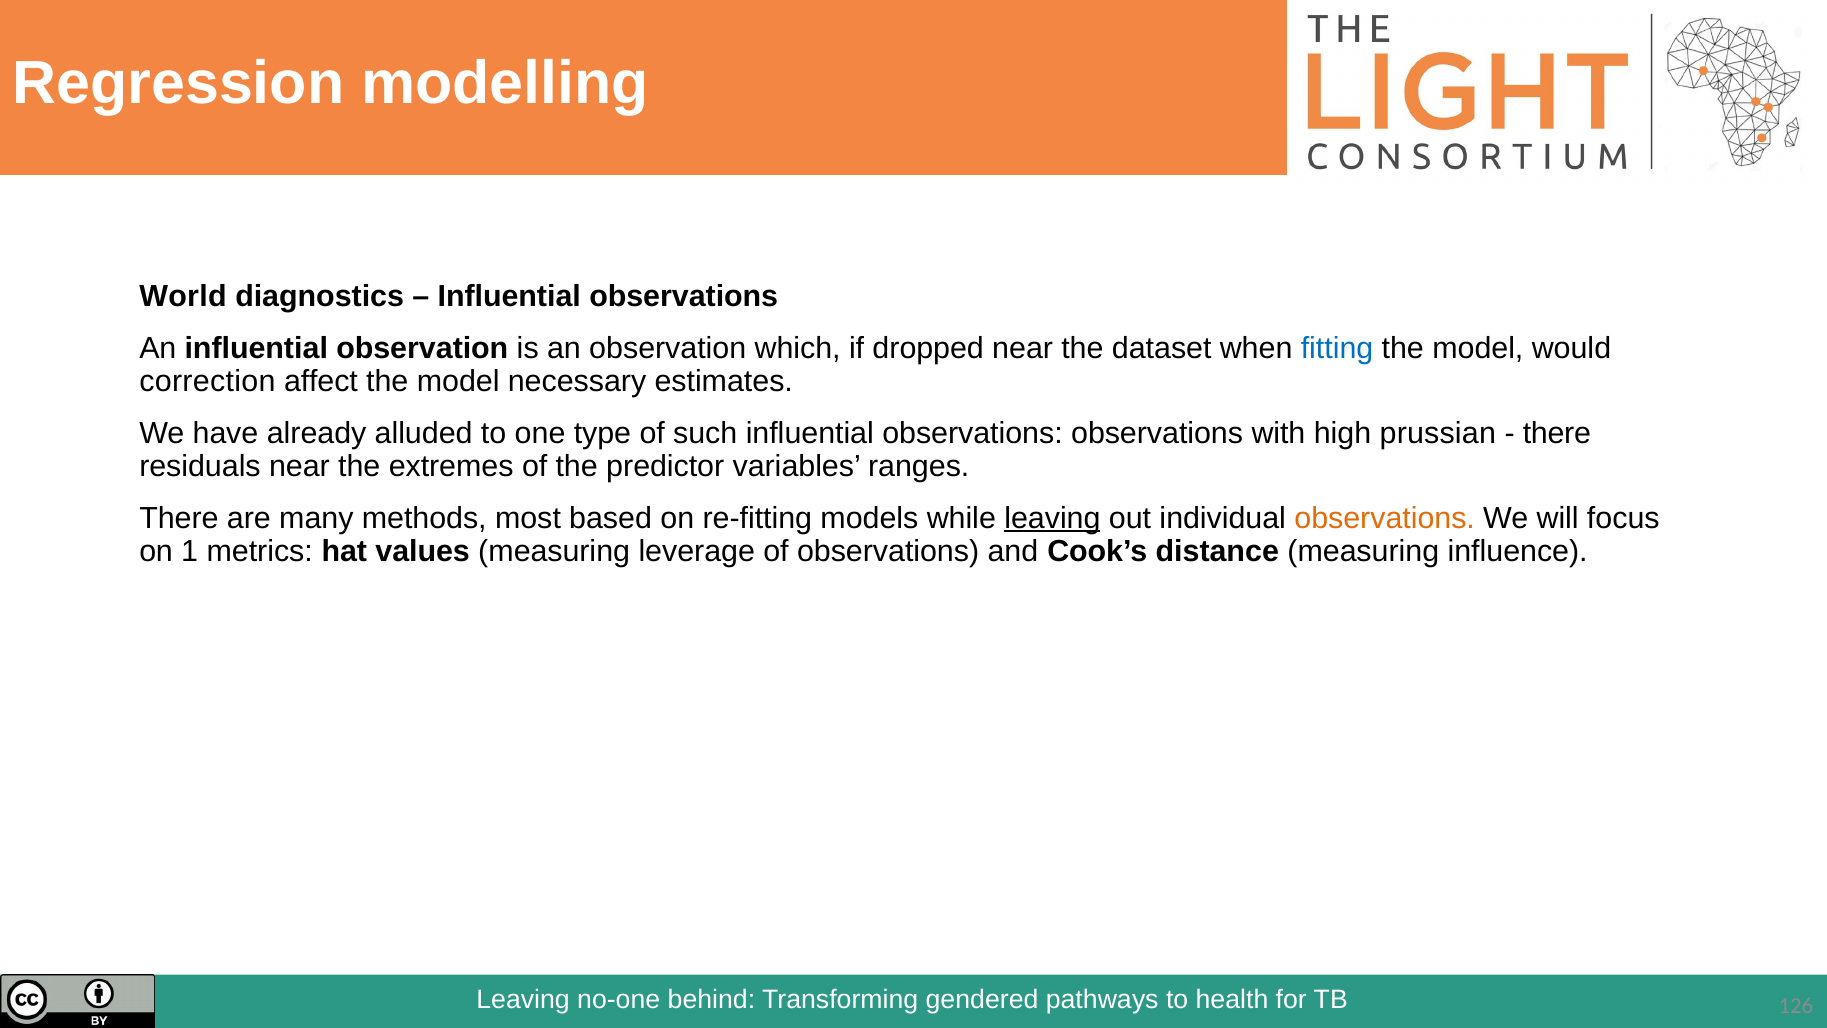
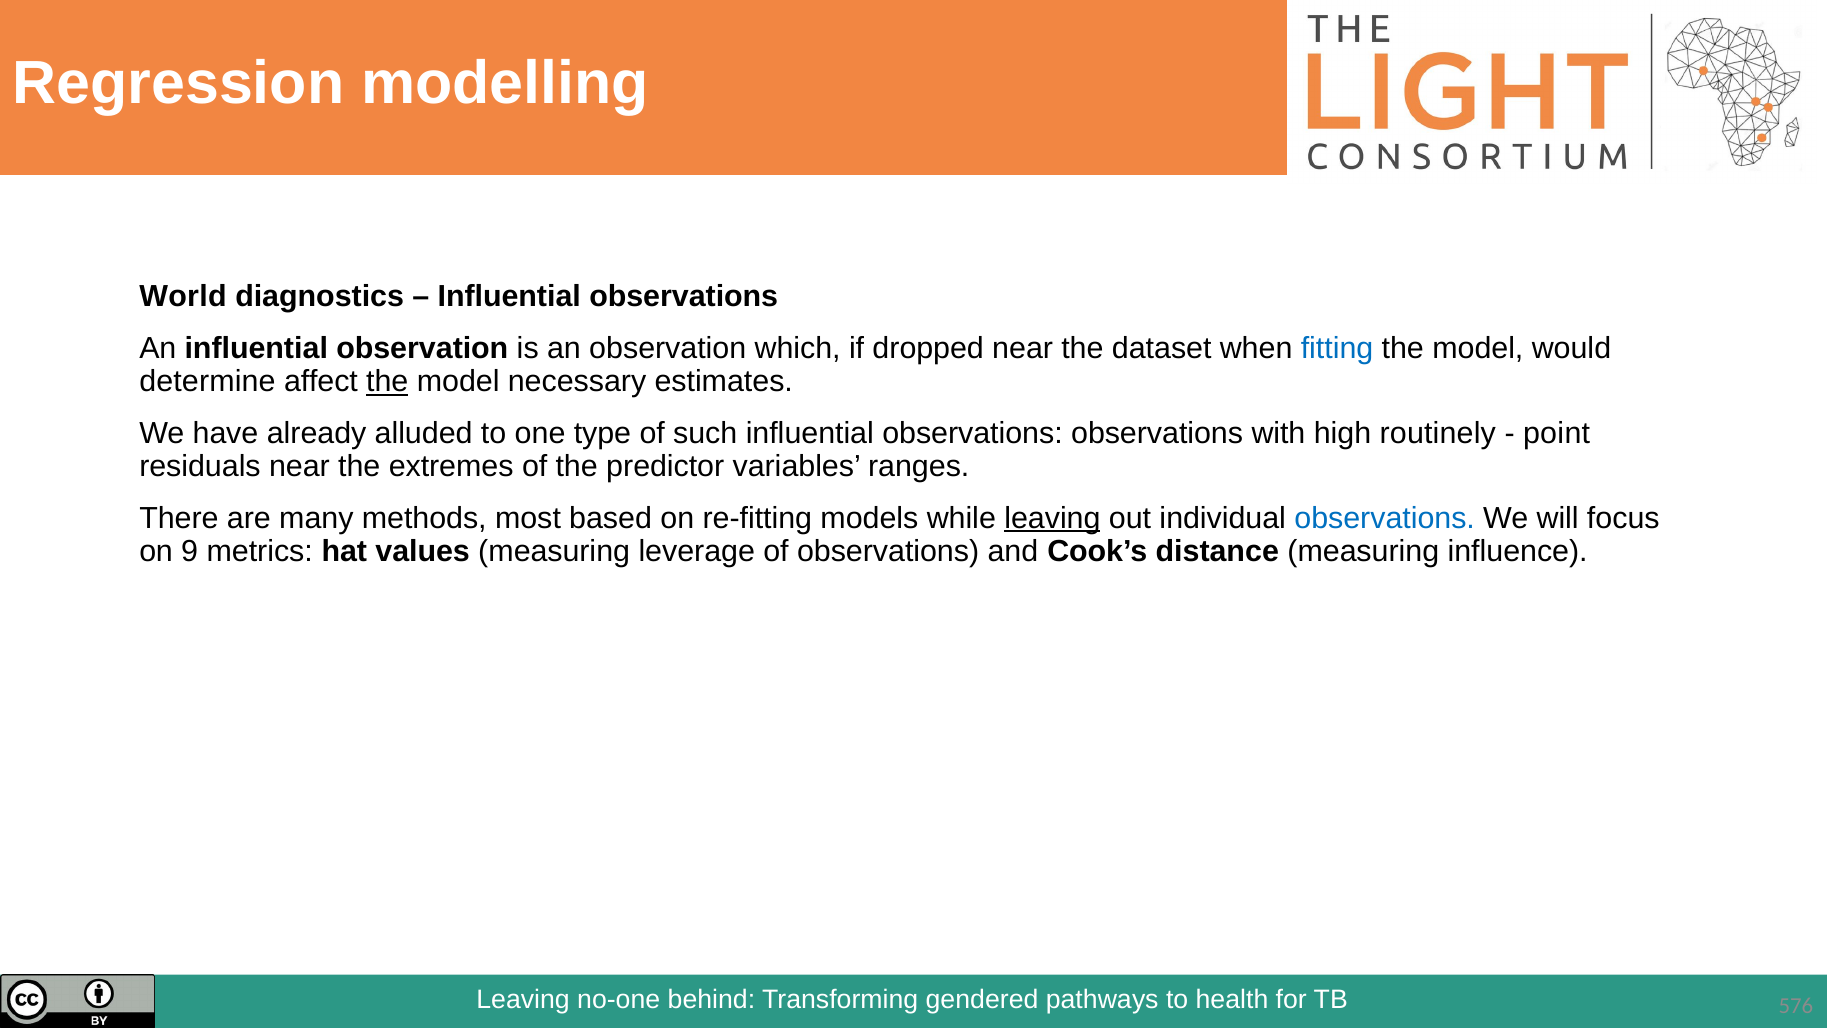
correction: correction -> determine (207, 381)
the underline: none -> present (387, 381)
prussian: prussian -> routinely (1438, 433)
there: there -> point (1557, 433)
observations colour: orange -> blue (1385, 518)
1: 1 -> 9 (190, 551)
126: 126 -> 576 (1796, 1005)
